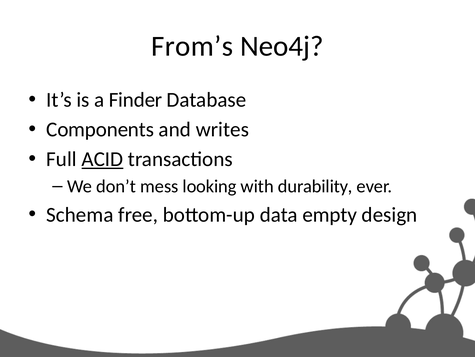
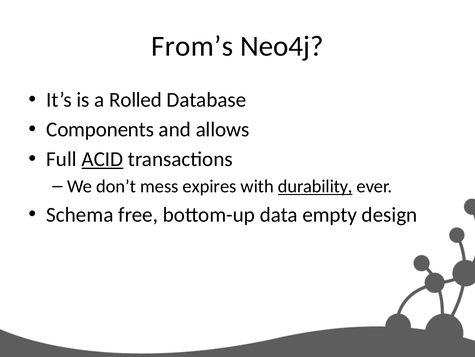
Finder: Finder -> Rolled (136, 100)
writes: writes -> allows (222, 129)
looking: looking -> expires (210, 186)
durability underline: none -> present (315, 186)
